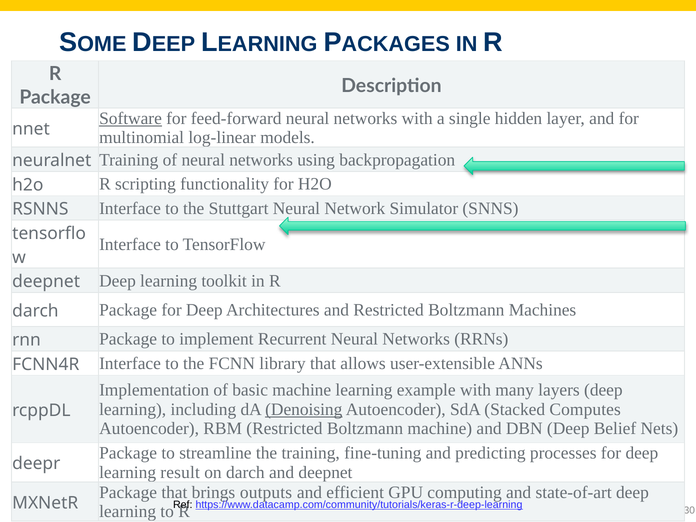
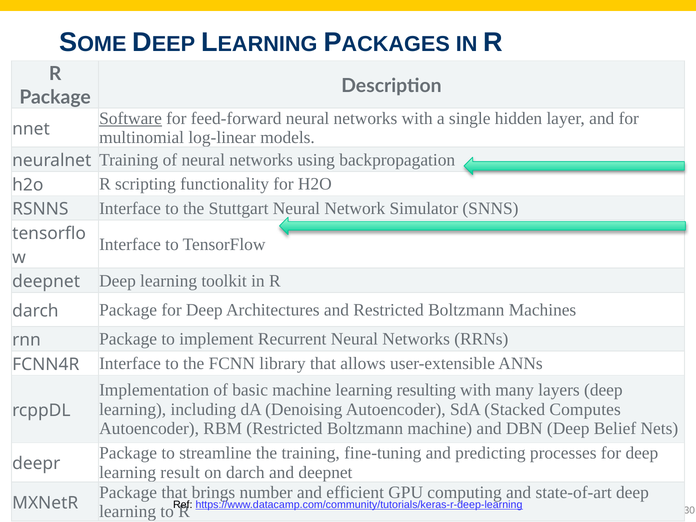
example: example -> resulting (426, 390)
Denoising underline: present -> none (304, 409)
outputs: outputs -> number (266, 492)
